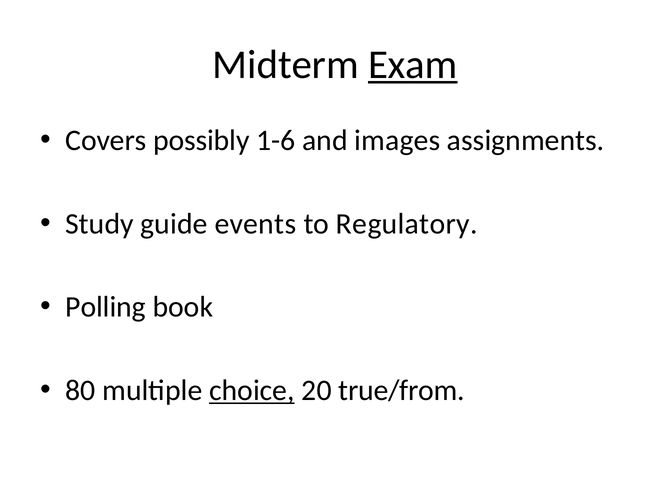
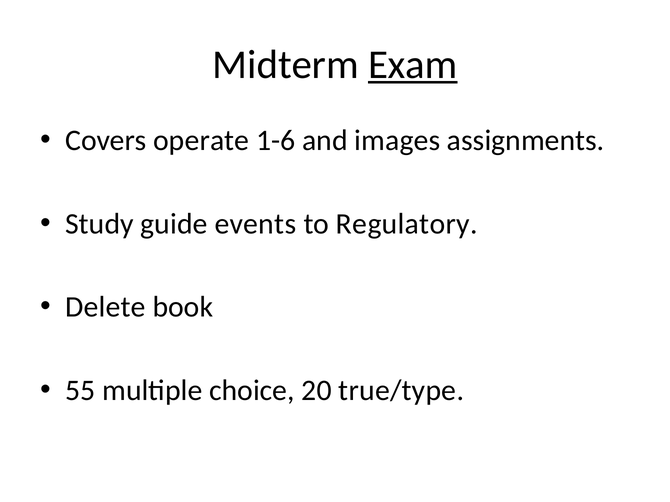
possibly: possibly -> operate (201, 141)
Polling: Polling -> Delete (106, 307)
80: 80 -> 55 (80, 391)
choice underline: present -> none (252, 391)
true/from: true/from -> true/type (401, 391)
